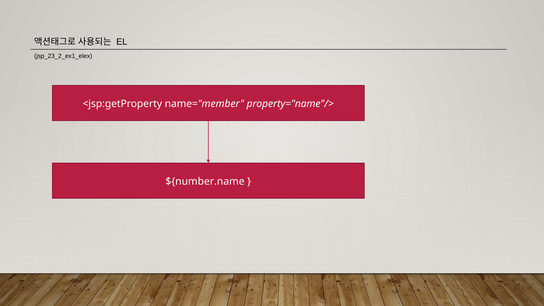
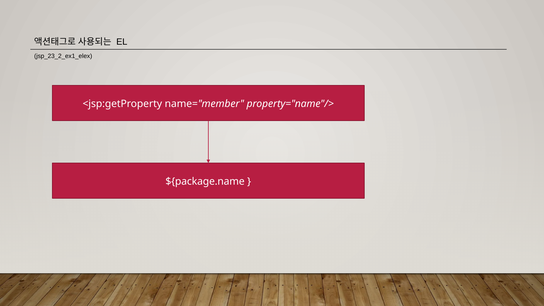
${number.name: ${number.name -> ${package.name (205, 181)
